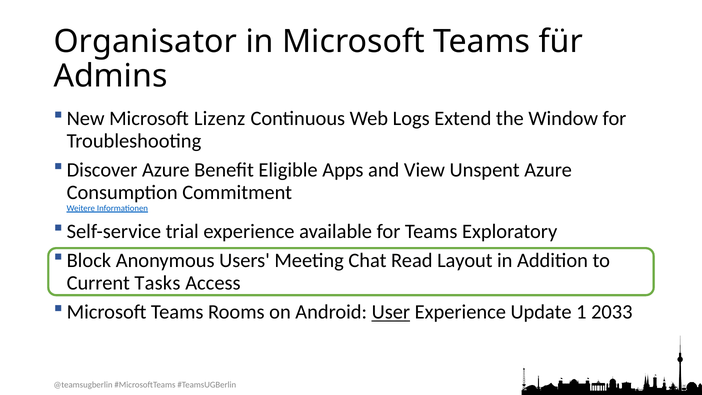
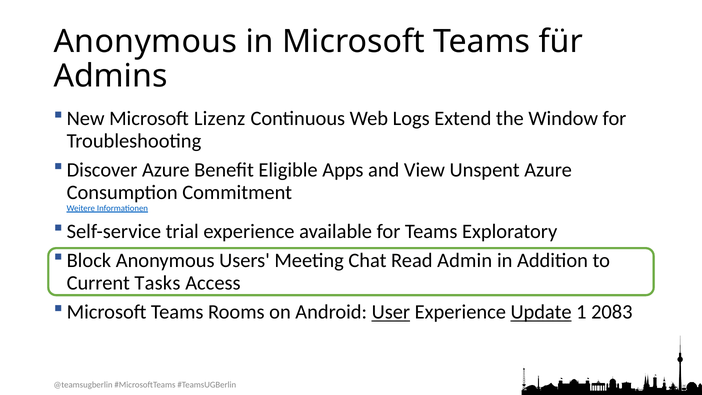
Organisator: Organisator -> Anonymous (145, 42)
Layout: Layout -> Admin (465, 261)
Update underline: none -> present (541, 312)
2033: 2033 -> 2083 (612, 312)
